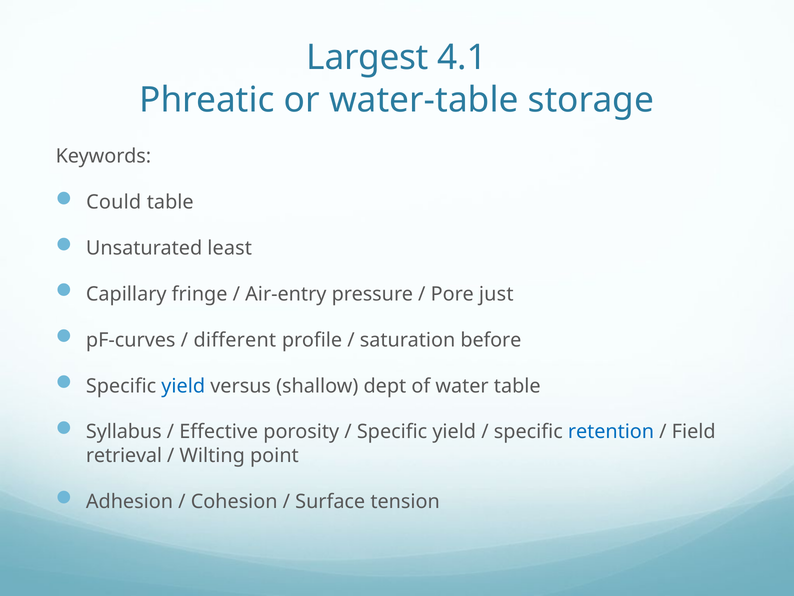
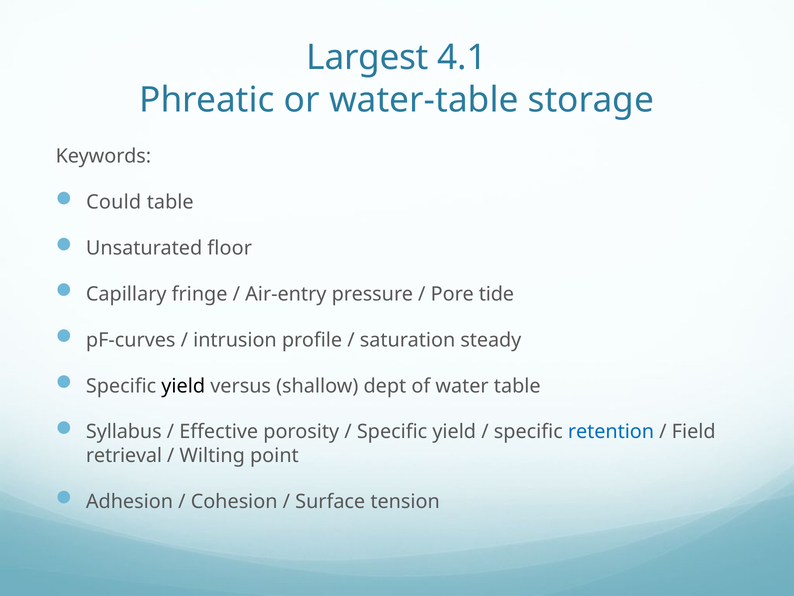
least: least -> floor (230, 248)
just: just -> tide (496, 294)
different: different -> intrusion (235, 340)
before: before -> steady (491, 340)
yield colour: blue -> black (183, 386)
